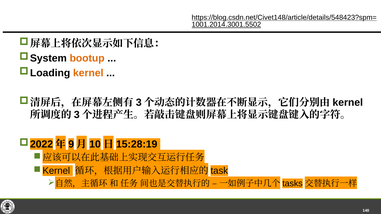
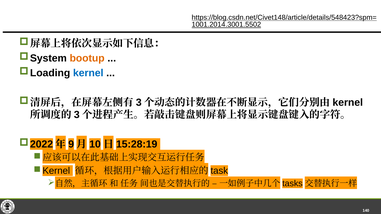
kernel colour: orange -> blue (88, 73)
